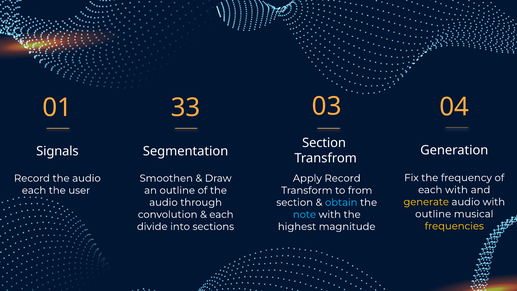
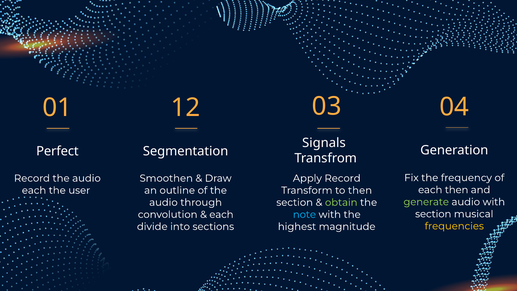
33: 33 -> 12 (186, 108)
Section: Section -> Signals (324, 143)
Signals: Signals -> Perfect (57, 151)
each with: with -> then (457, 190)
to from: from -> then (360, 190)
generate colour: yellow -> light green (426, 202)
obtain colour: light blue -> light green (341, 202)
outline: outline -> section (433, 214)
